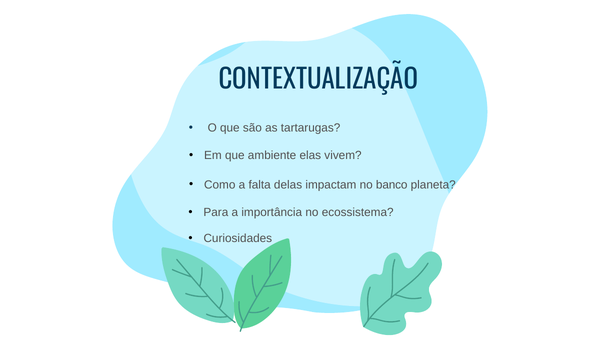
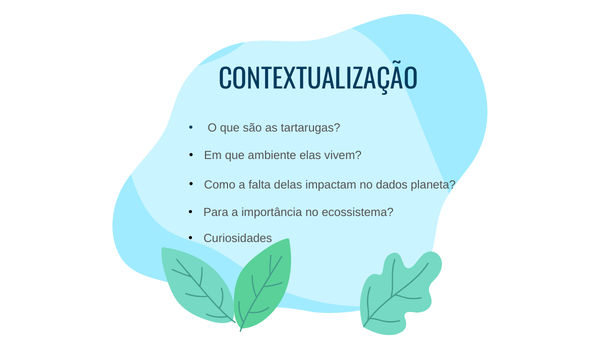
banco: banco -> dados (392, 185)
